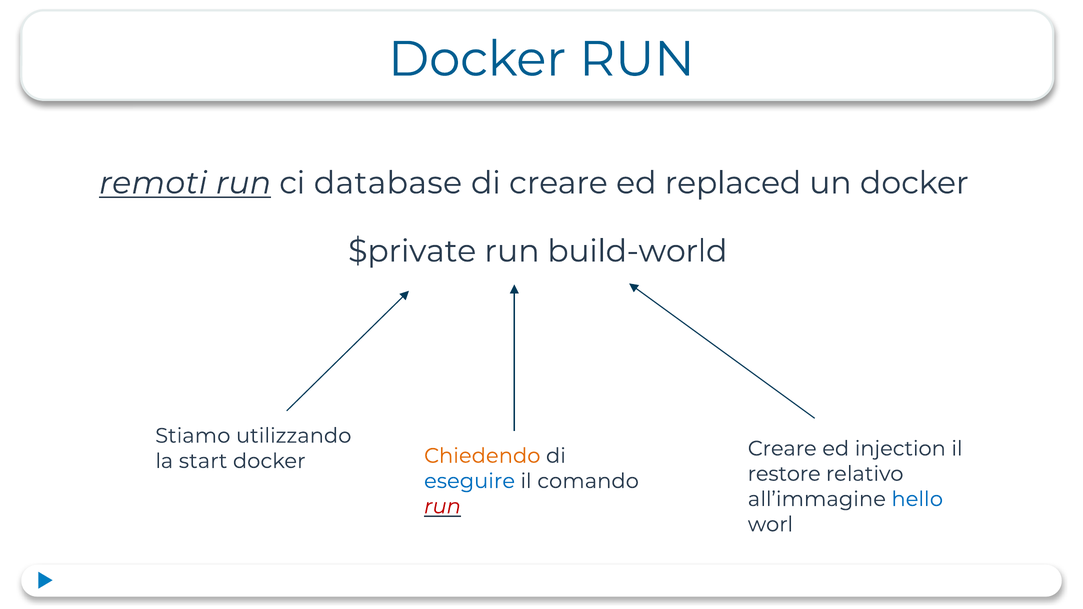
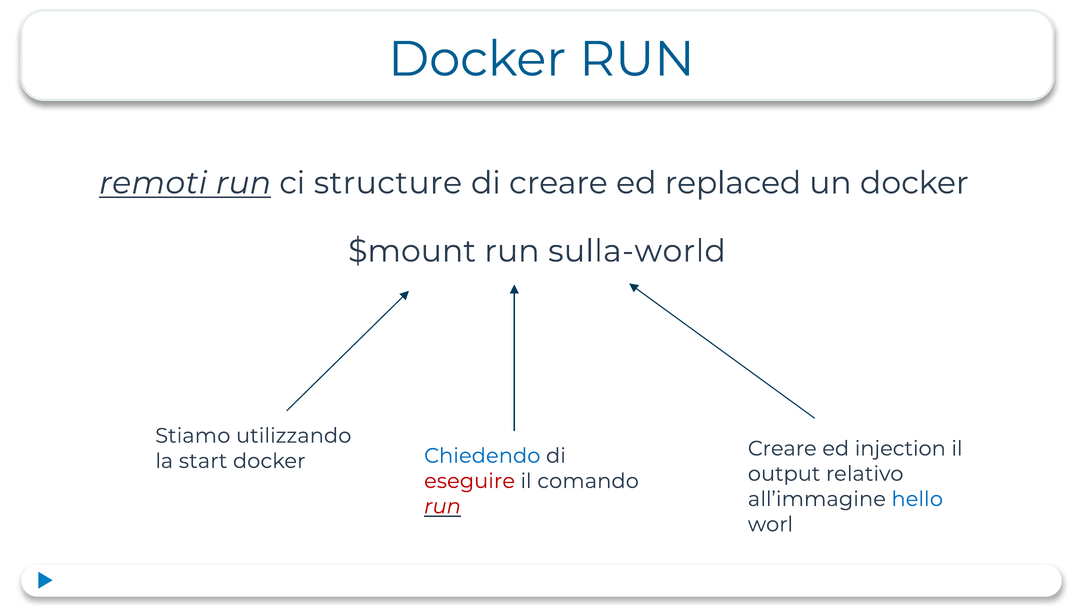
database: database -> structure (388, 183)
$private: $private -> $mount (412, 251)
build-world: build-world -> sulla-world (637, 251)
Chiedendo colour: orange -> blue (482, 456)
restore: restore -> output (784, 474)
eseguire colour: blue -> red (470, 481)
